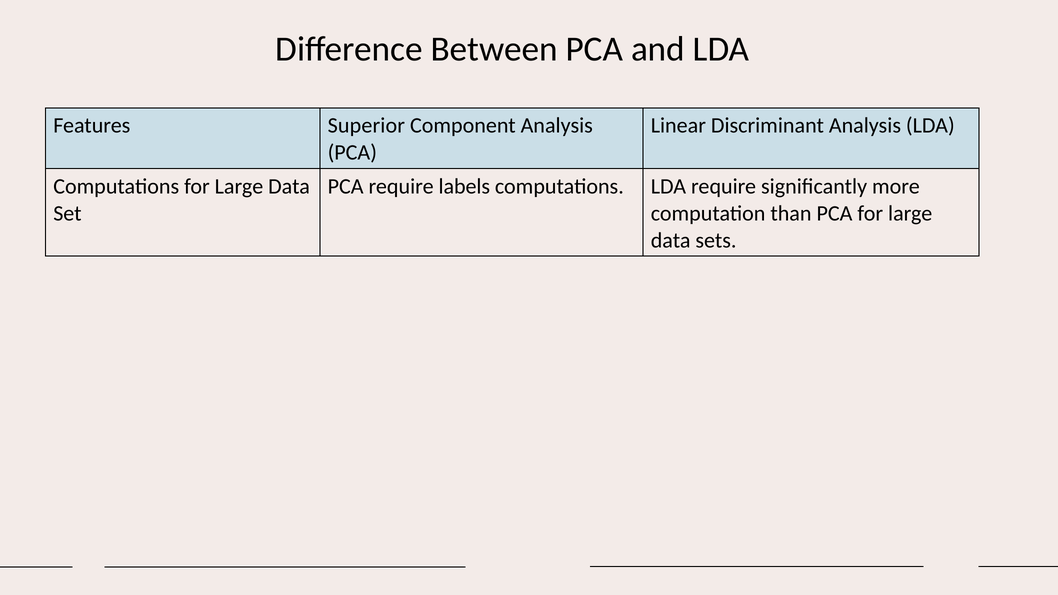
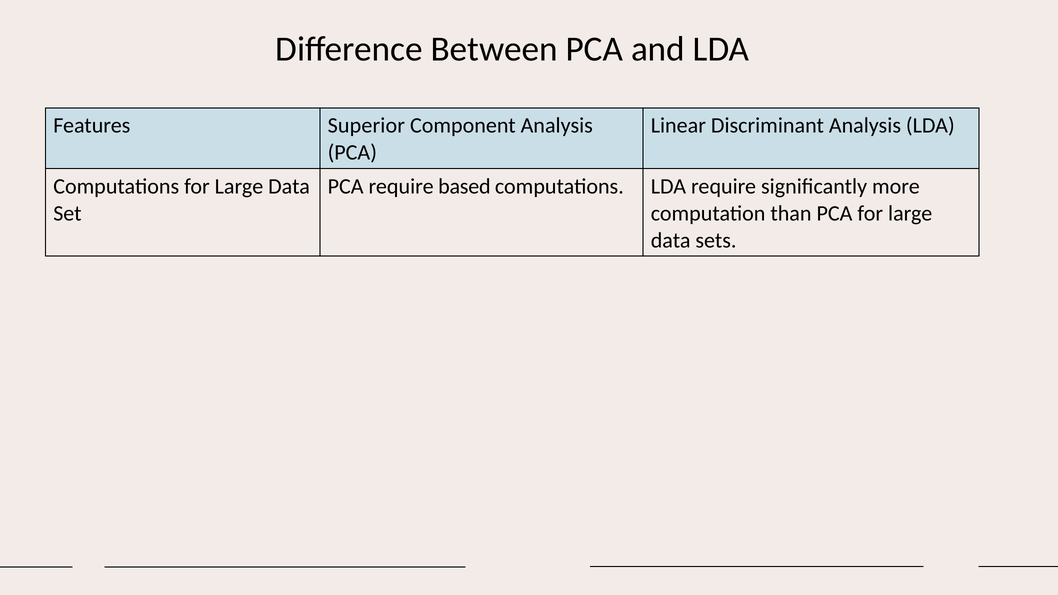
labels: labels -> based (464, 186)
